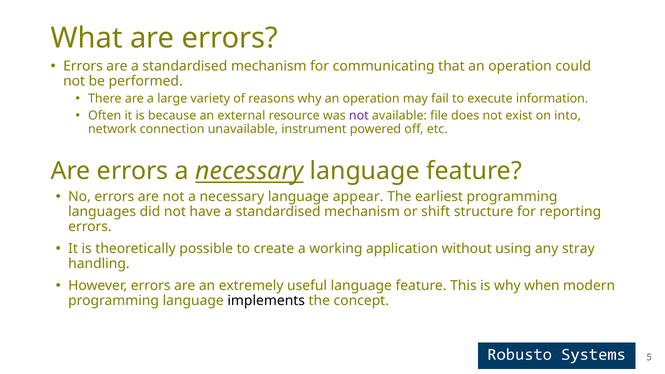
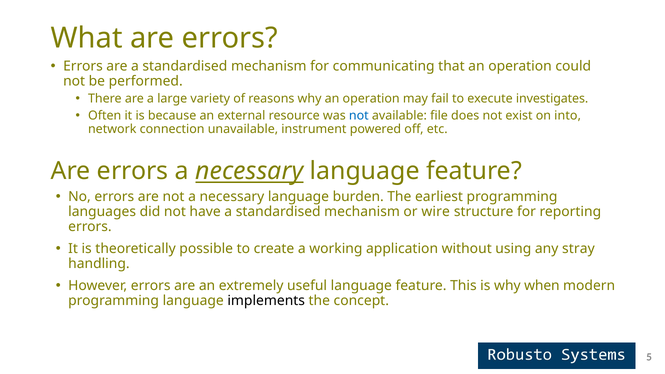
information: information -> investigates (552, 99)
not colour: purple -> blue (359, 116)
appear: appear -> burden (358, 197)
shift: shift -> wire (436, 212)
